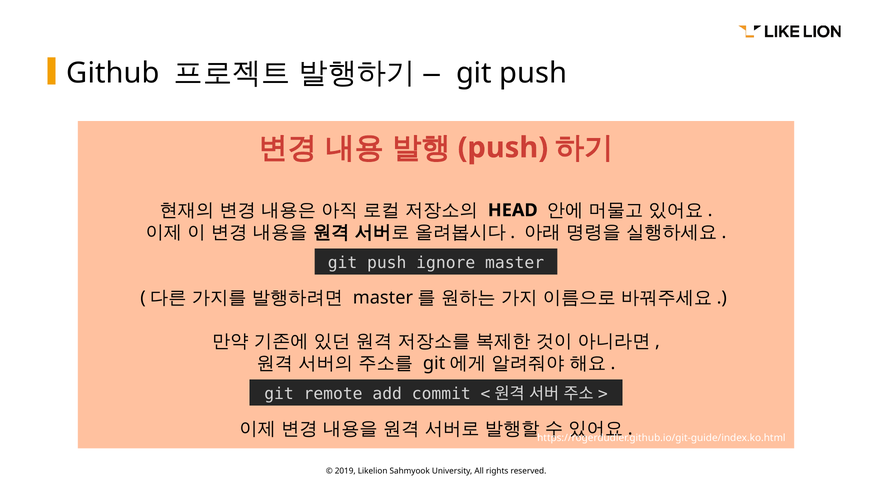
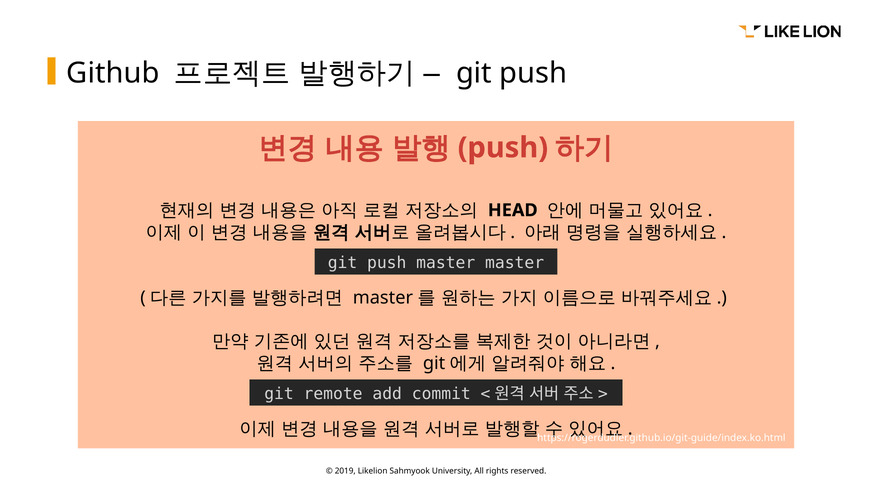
push ignore: ignore -> master (446, 262)
